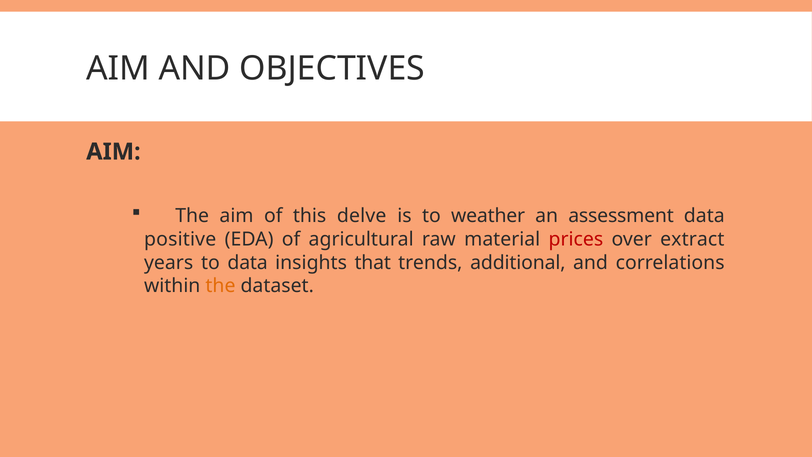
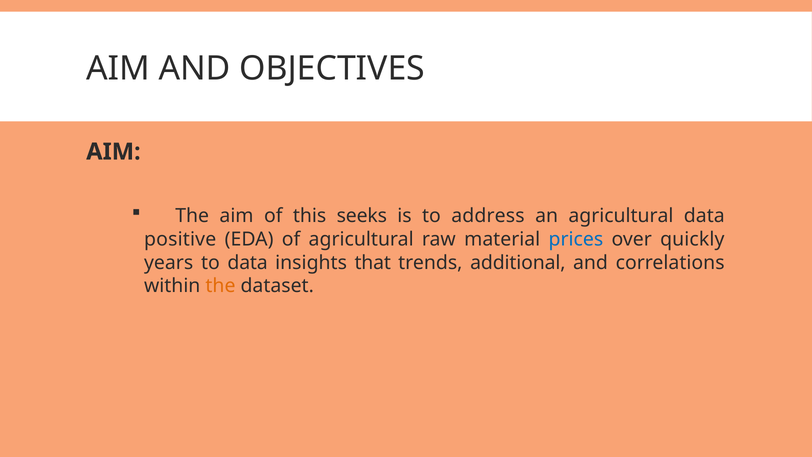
delve: delve -> seeks (362, 216)
weather: weather -> address (488, 216)
an assessment: assessment -> agricultural (621, 216)
prices colour: red -> blue (576, 239)
extract: extract -> quickly (692, 239)
